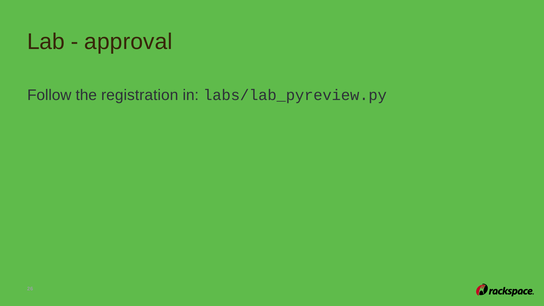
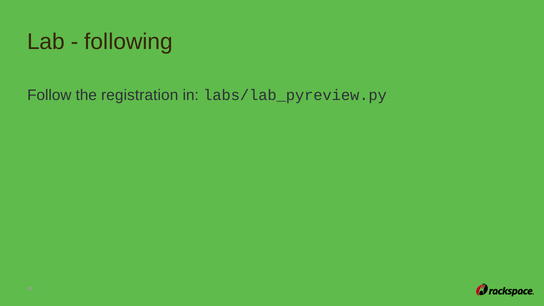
approval: approval -> following (129, 42)
